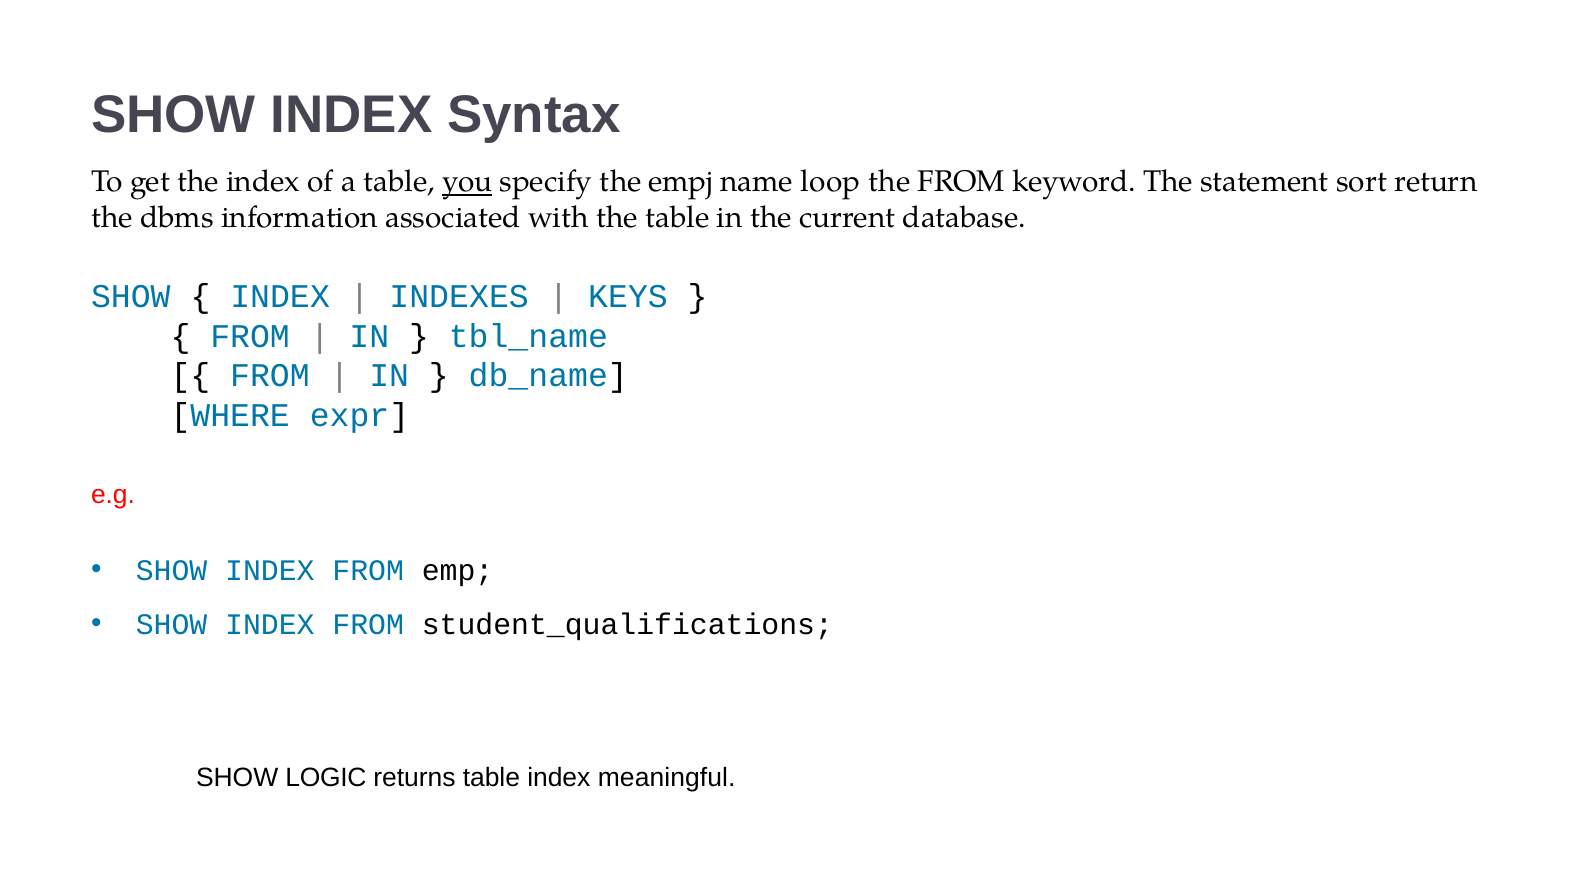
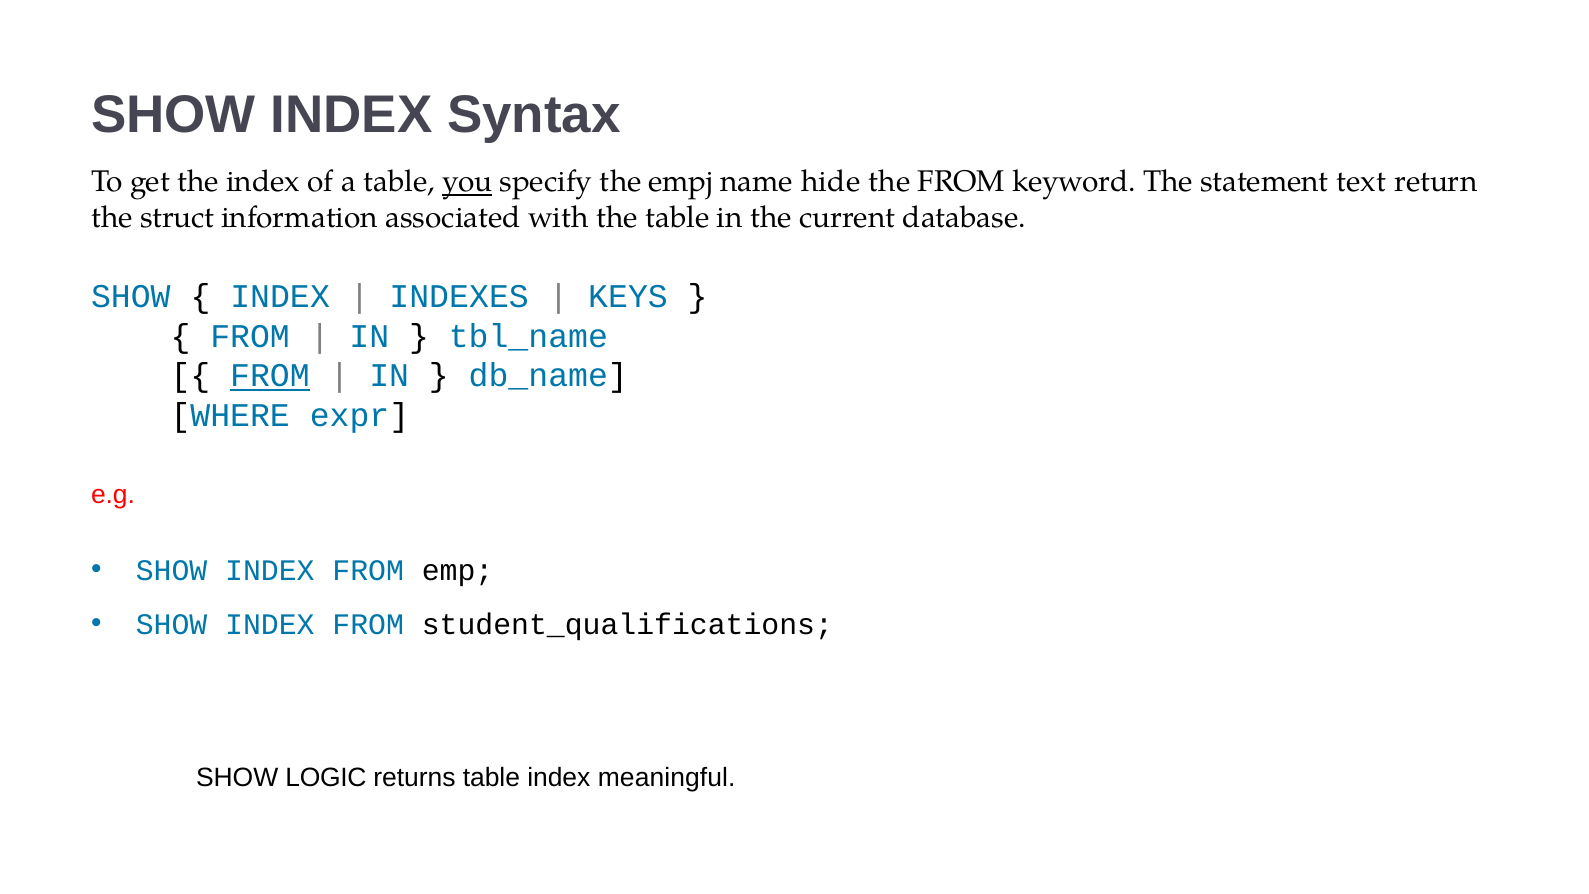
loop: loop -> hide (831, 182)
sort: sort -> text (1361, 182)
dbms: dbms -> struct (177, 218)
FROM underline: none -> present (270, 376)
